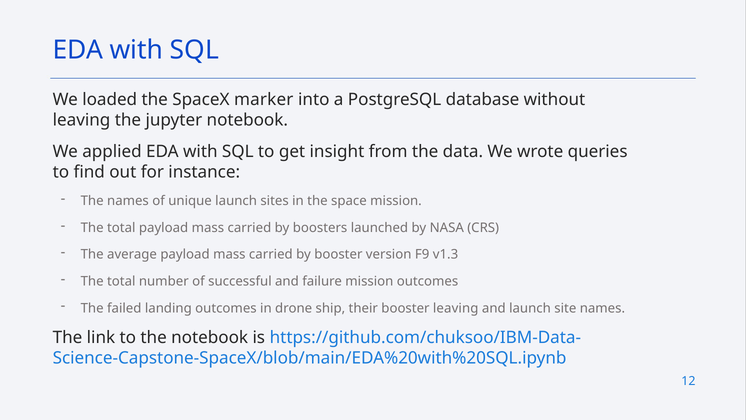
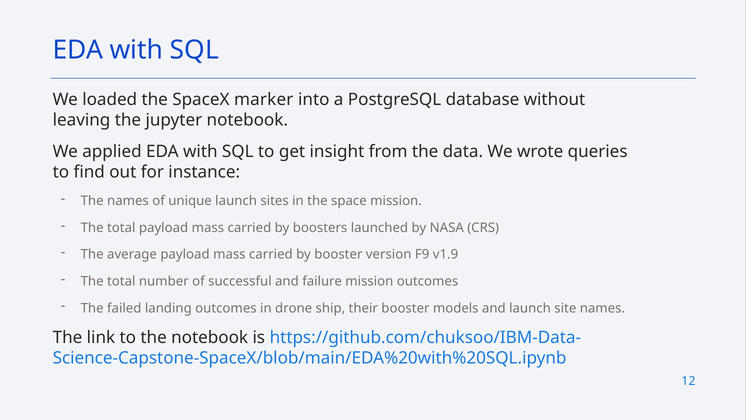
v1.3: v1.3 -> v1.9 (445, 254)
booster leaving: leaving -> models (456, 308)
